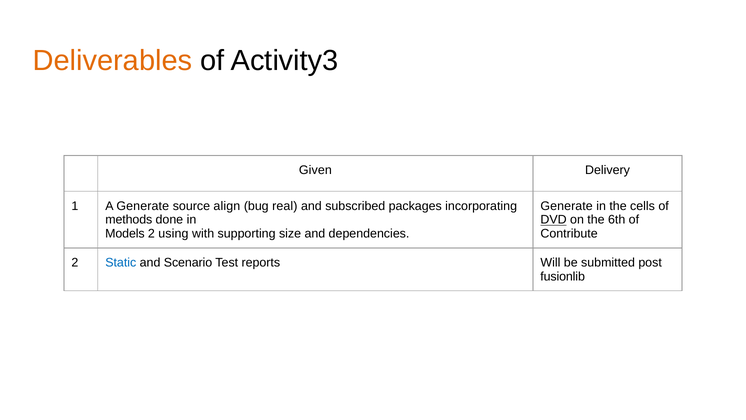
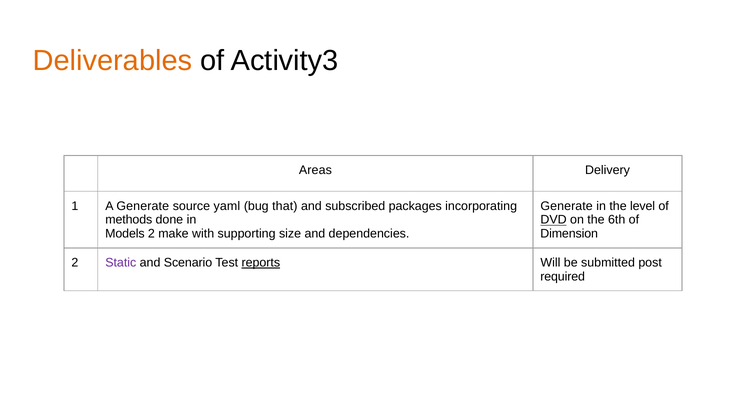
Given: Given -> Areas (315, 170)
align: align -> yaml (227, 206)
real: real -> that (285, 206)
cells: cells -> level (643, 206)
using: using -> make (173, 234)
Contribute: Contribute -> Dimension (569, 234)
Static colour: blue -> purple (121, 262)
reports underline: none -> present (261, 262)
fusionlib: fusionlib -> required (563, 276)
